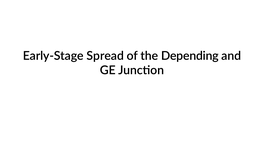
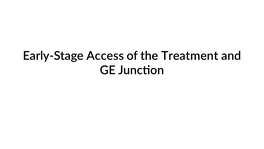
Spread: Spread -> Access (105, 56)
Depending: Depending -> Treatment (190, 56)
